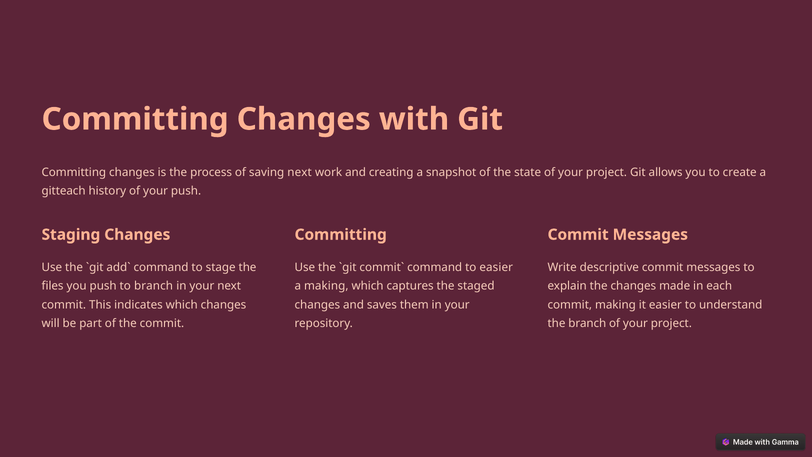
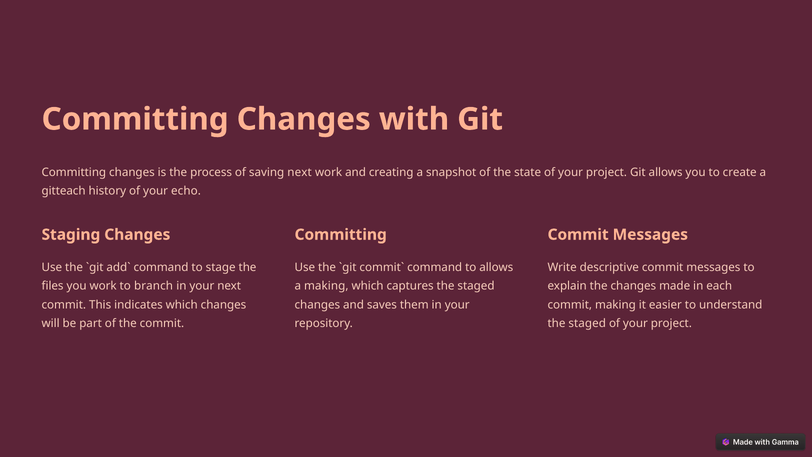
your push: push -> echo (186, 191)
to easier: easier -> allows (496, 267)
you push: push -> work (103, 286)
branch: branch -> staged (587, 323)
